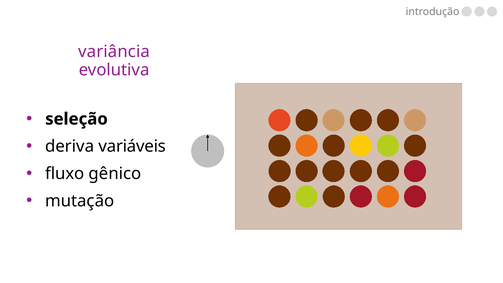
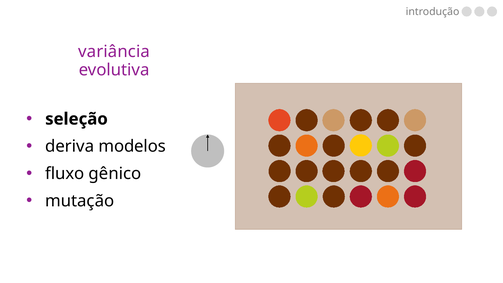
variáveis: variáveis -> modelos (132, 146)
